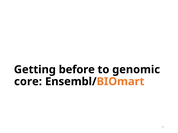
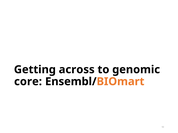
before: before -> across (77, 70)
